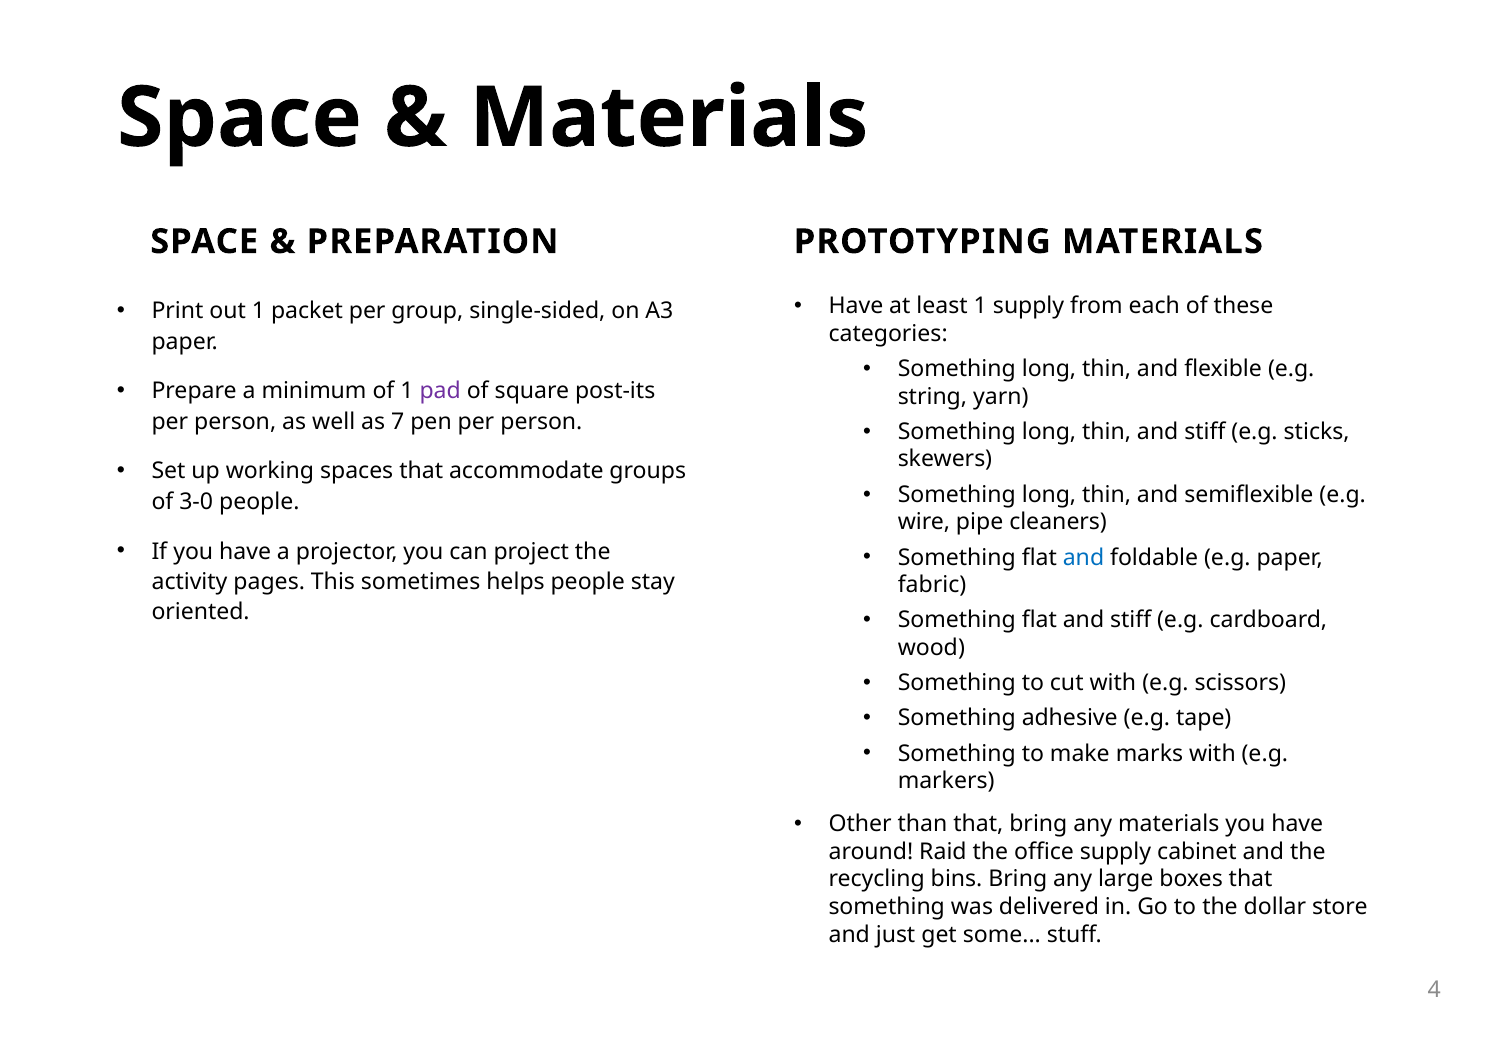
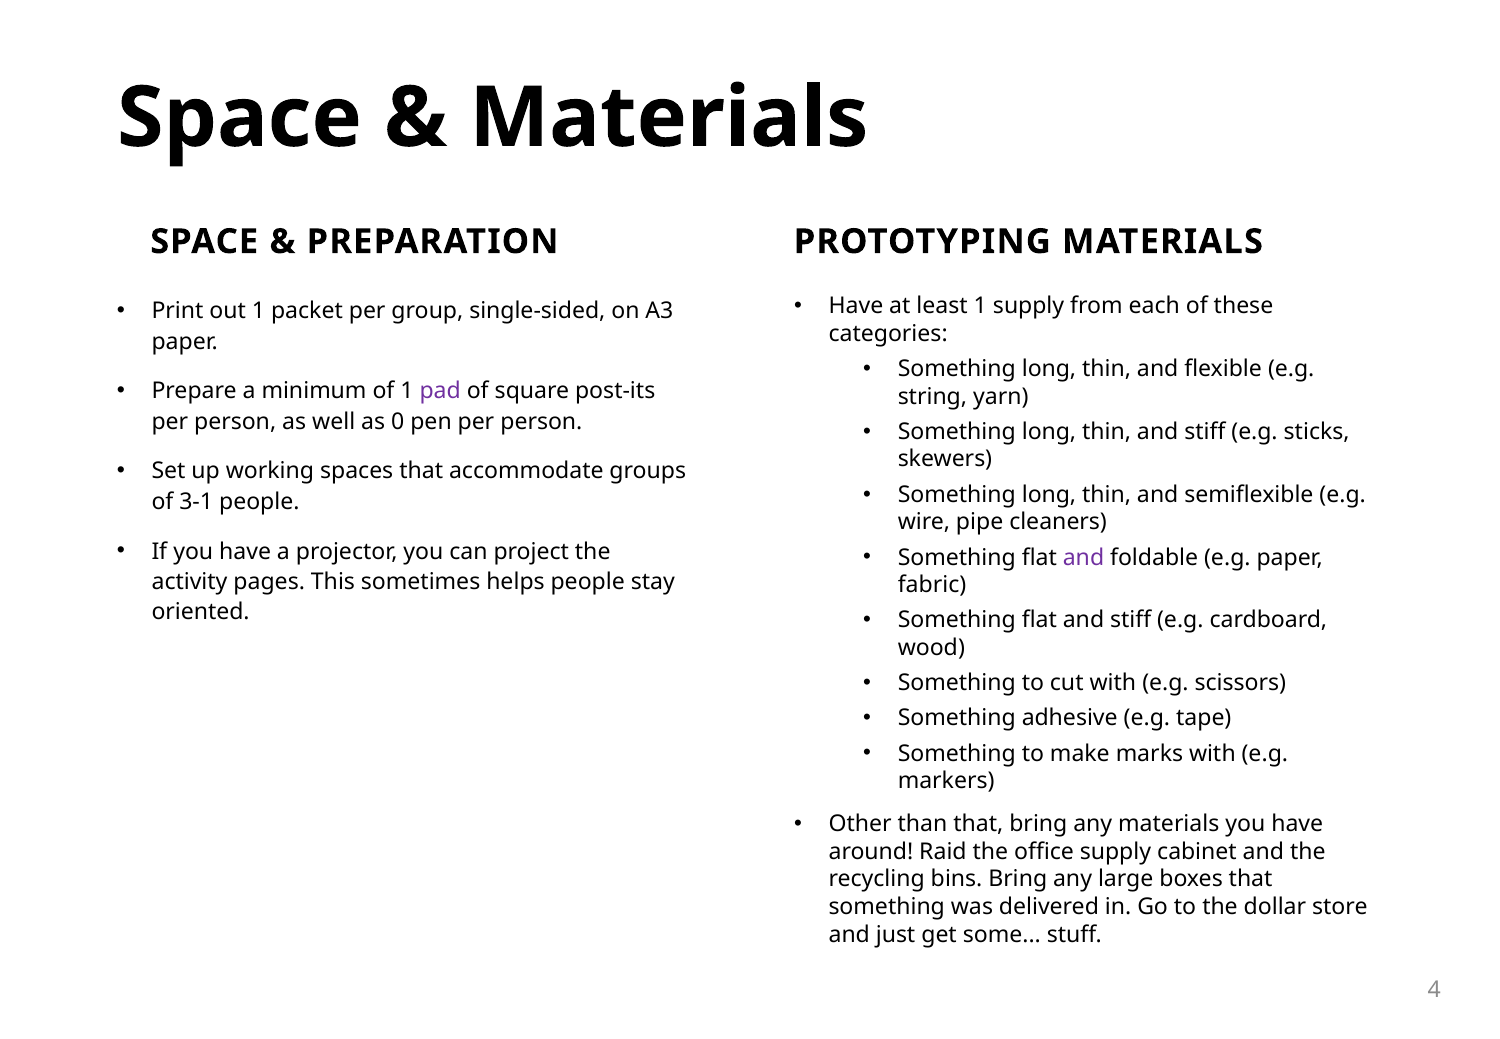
7: 7 -> 0 (398, 421)
3-0: 3-0 -> 3-1 (196, 501)
and colour: blue -> purple (1083, 557)
